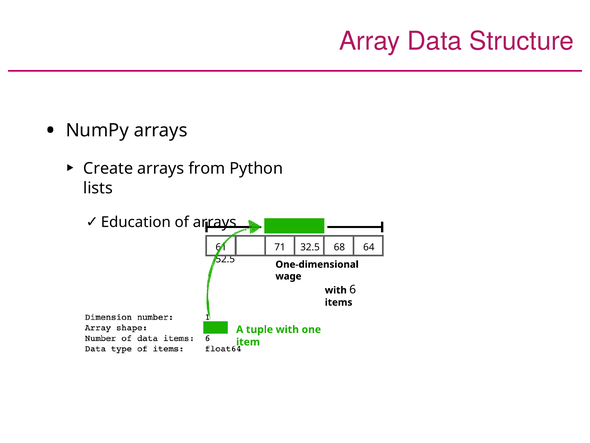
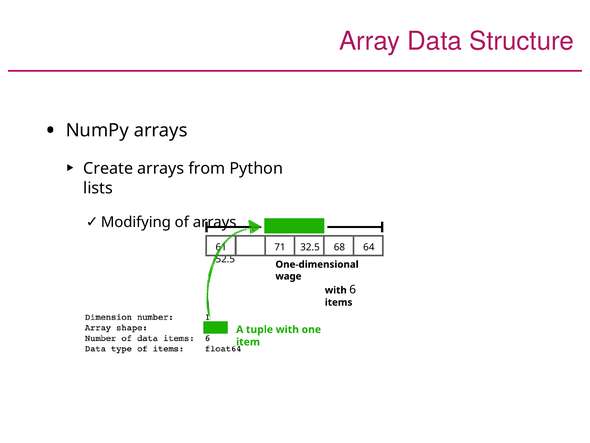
Education: Education -> Modifying (136, 222)
